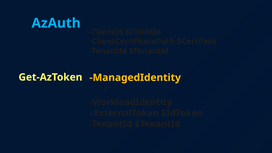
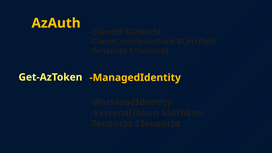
AzAuth colour: light blue -> yellow (56, 23)
